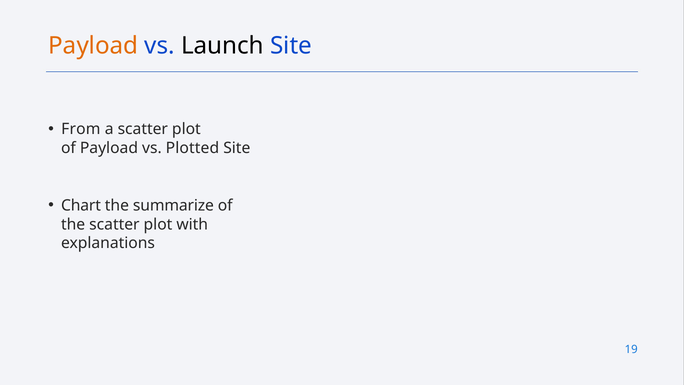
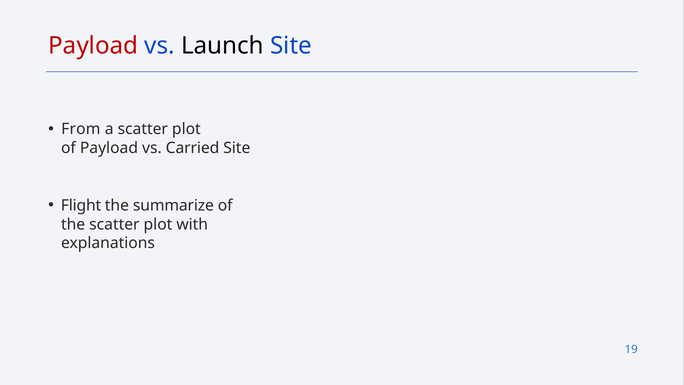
Payload colour: orange -> red (93, 46)
Plotted: Plotted -> Carried (193, 148)
Chart: Chart -> Flight (81, 205)
